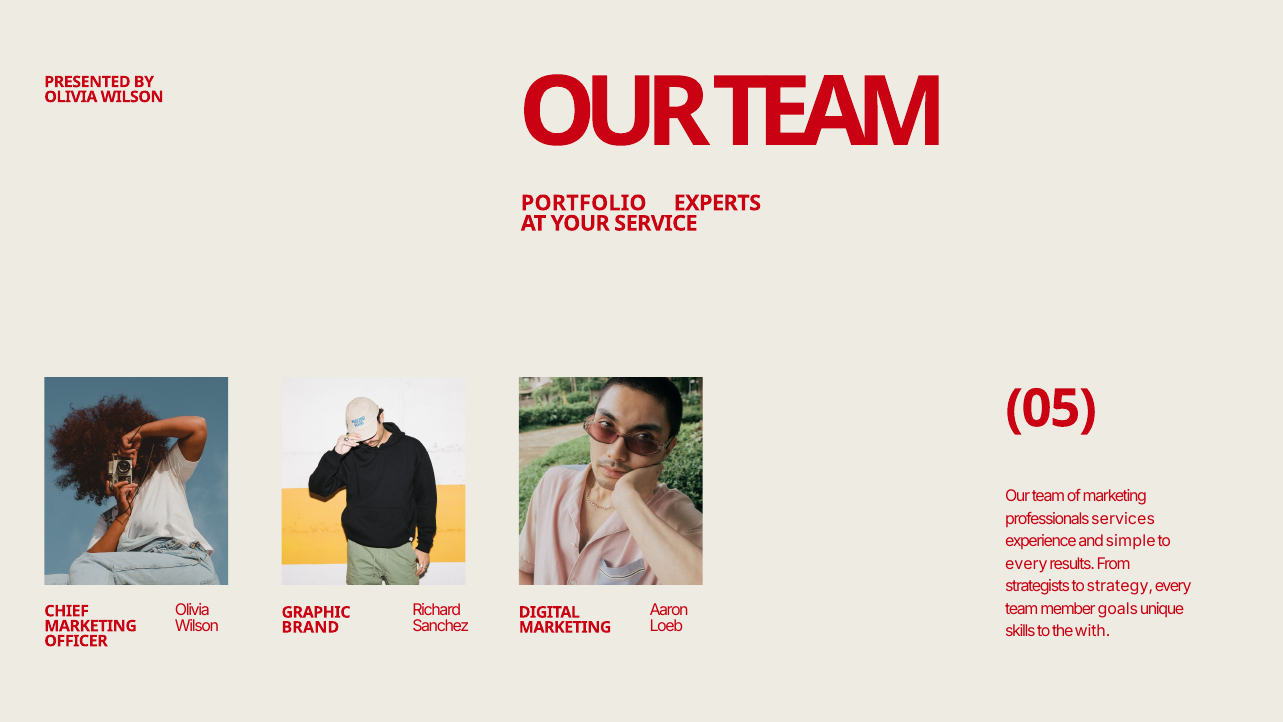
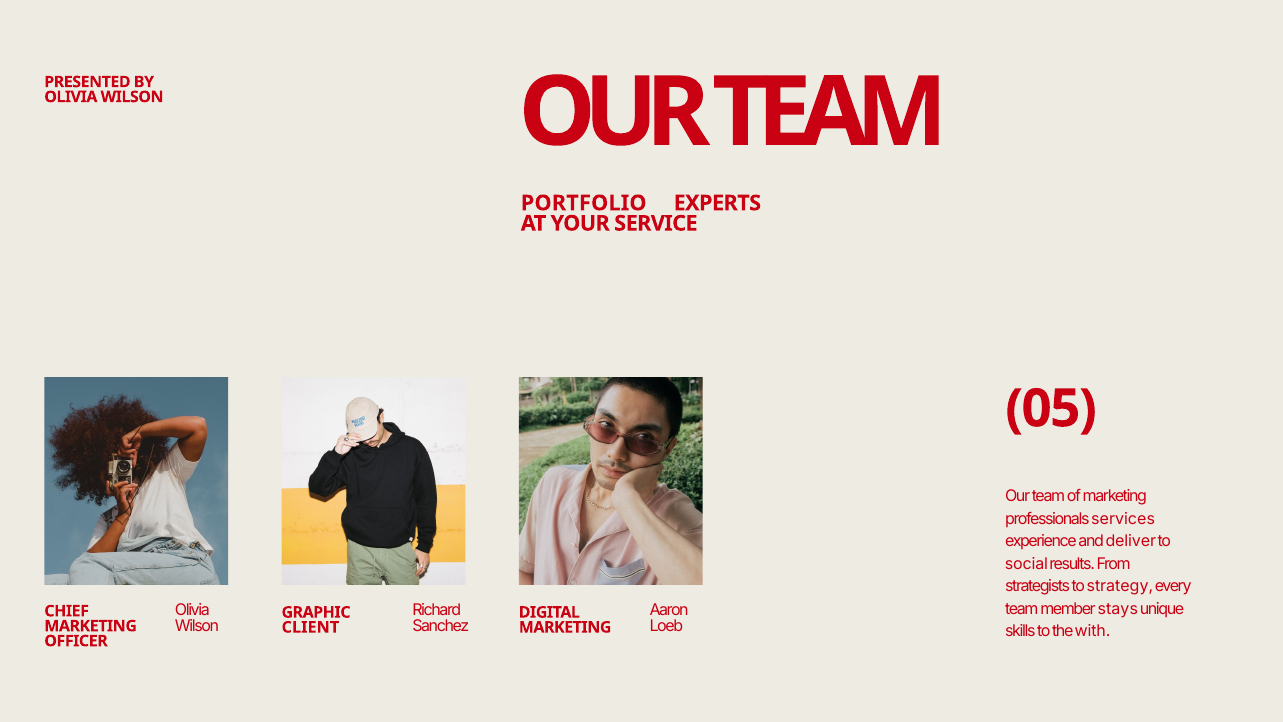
simple: simple -> deliver (1131, 541)
every: every -> social (1027, 564)
goals: goals -> stays (1118, 609)
BRAND: BRAND -> CLIENT (310, 627)
